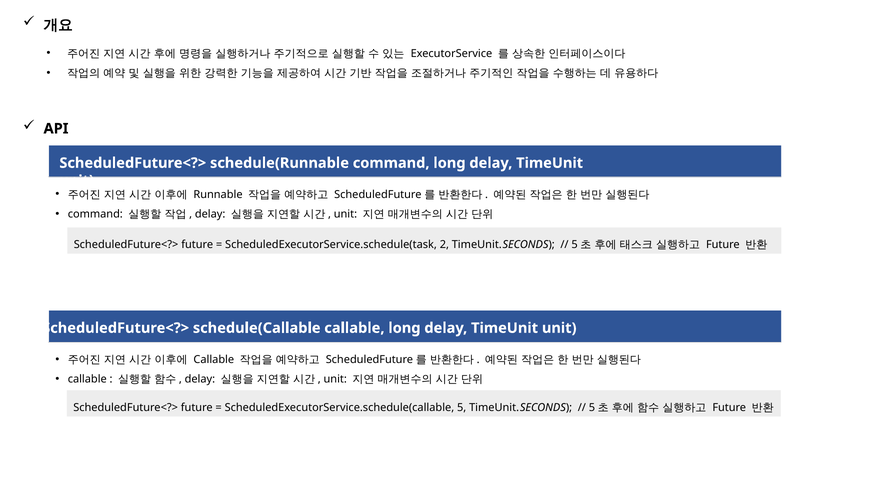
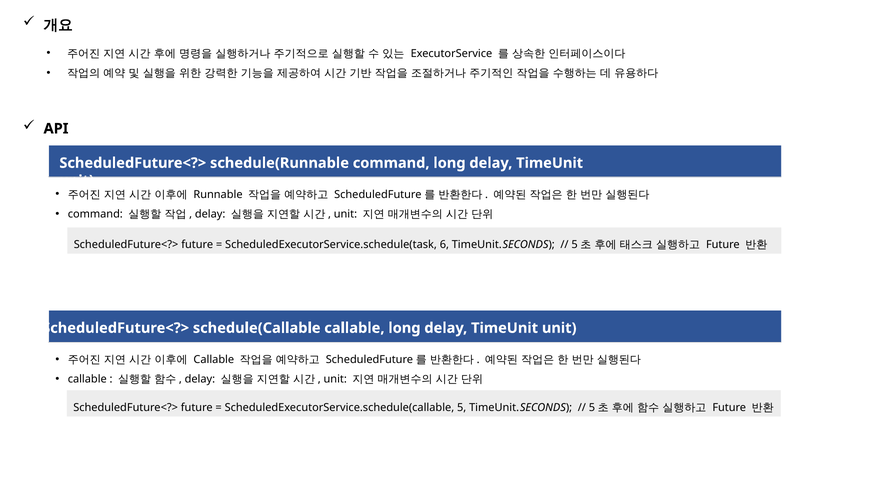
2: 2 -> 6 (444, 245)
